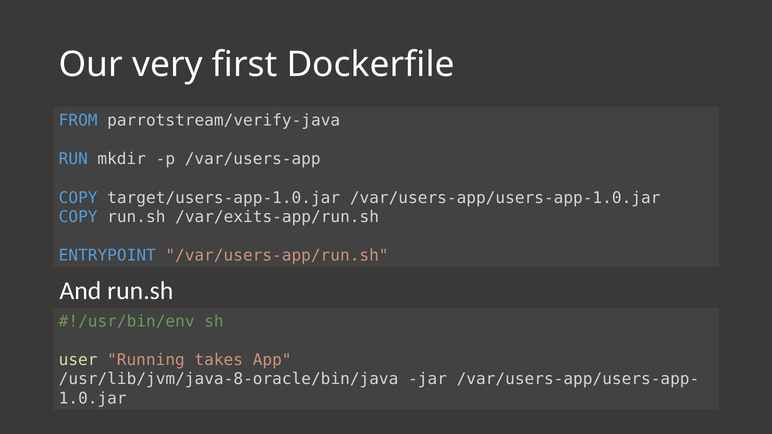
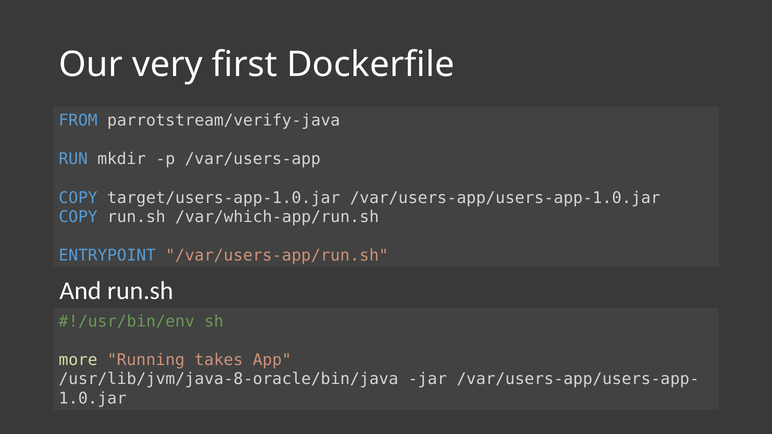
/var/exits-app/run.sh: /var/exits-app/run.sh -> /var/which-app/run.sh (277, 217)
user: user -> more (78, 360)
